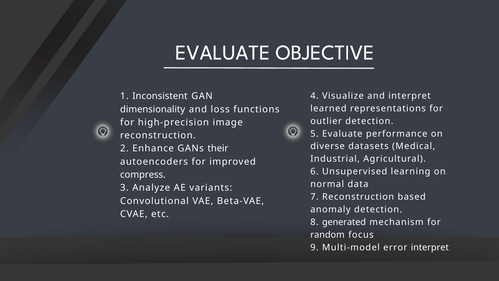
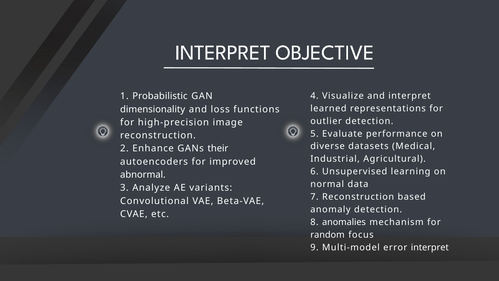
EVALUATE: EVALUATE -> INTERPRET (223, 53)
Inconsistent: Inconsistent -> Probabilistic (160, 96)
compress: compress -> abnormal (143, 175)
generated: generated -> anomalies (344, 222)
